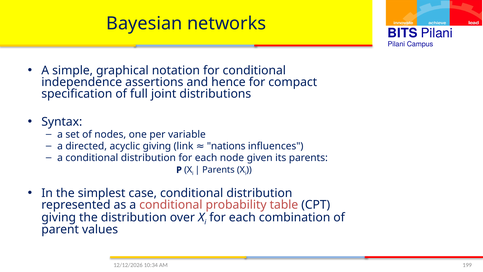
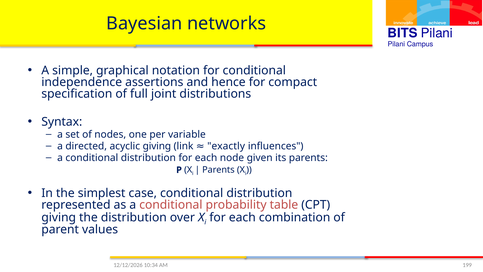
nations: nations -> exactly (226, 146)
